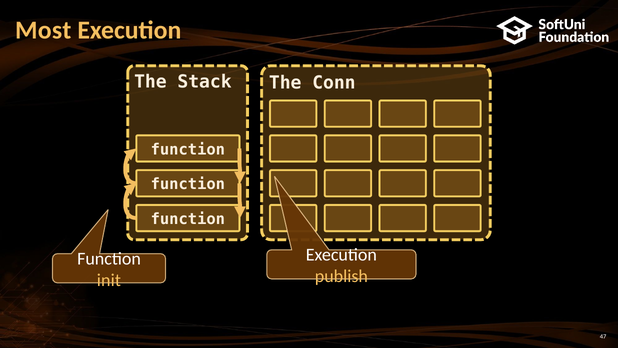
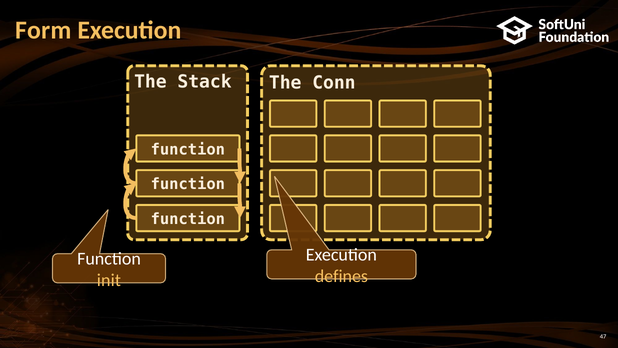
Most: Most -> Form (43, 30)
publish: publish -> defines (341, 276)
